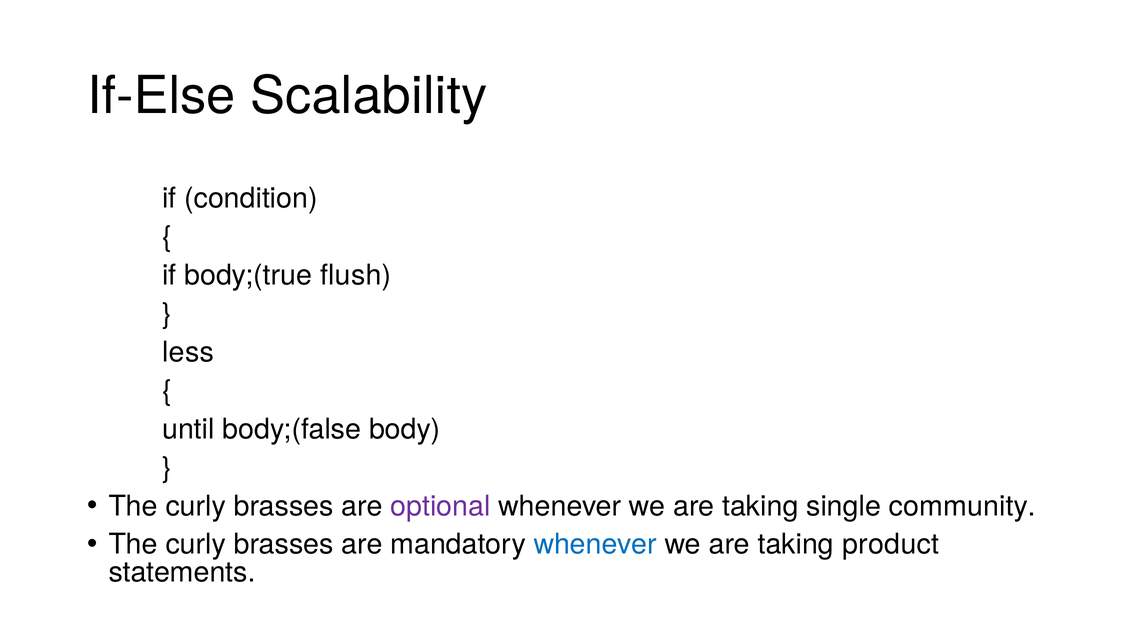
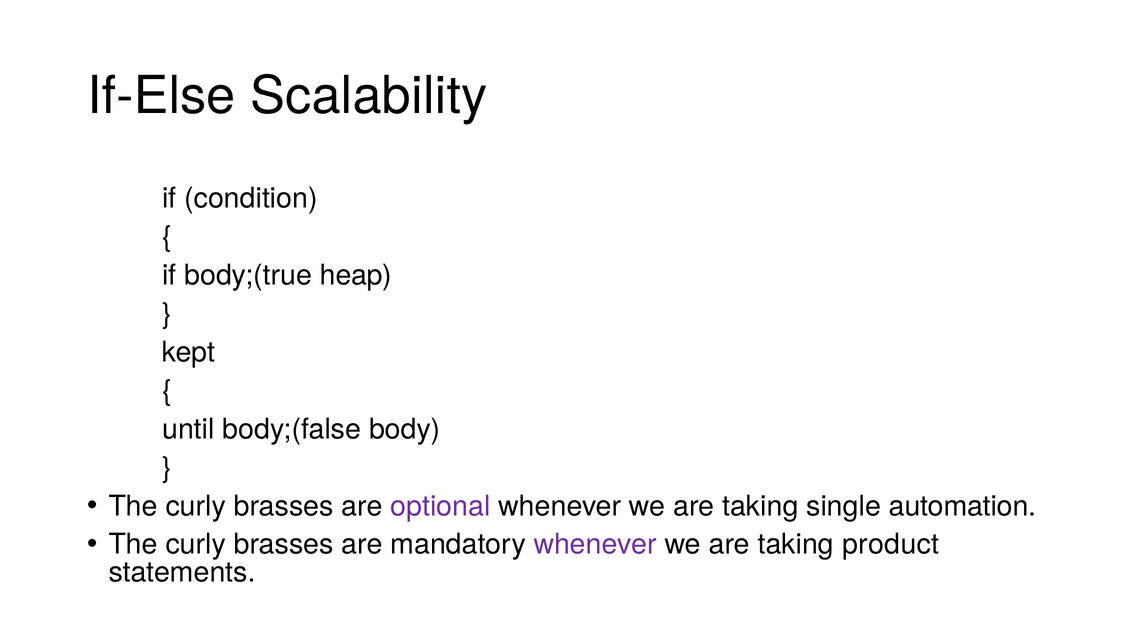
flush: flush -> heap (356, 275)
less: less -> kept (188, 352)
community: community -> automation (963, 506)
whenever colour: blue -> purple (595, 544)
